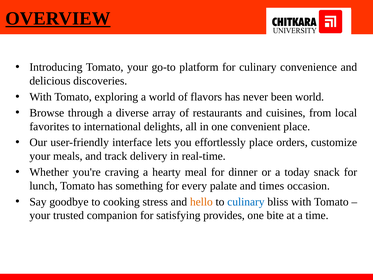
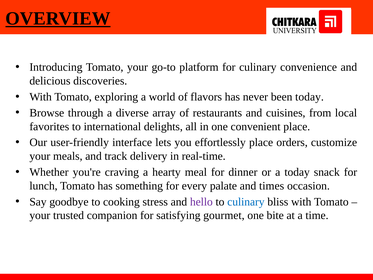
been world: world -> today (310, 97)
hello colour: orange -> purple (201, 202)
provides: provides -> gourmet (224, 215)
